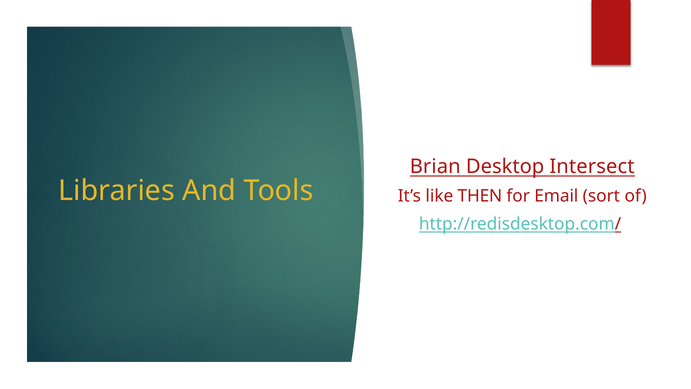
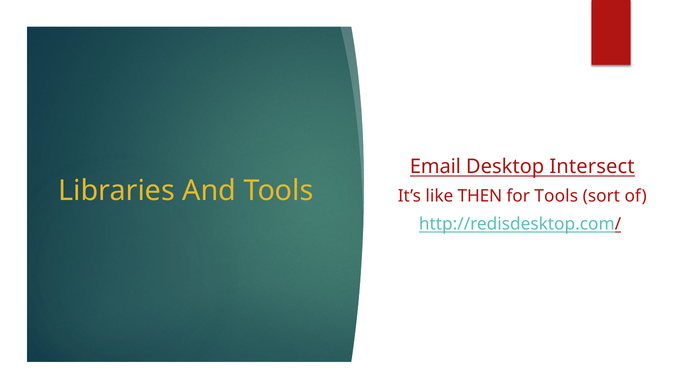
Brian: Brian -> Email (435, 166)
for Email: Email -> Tools (556, 196)
